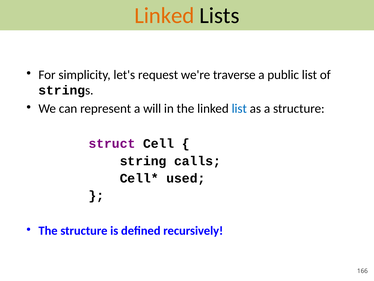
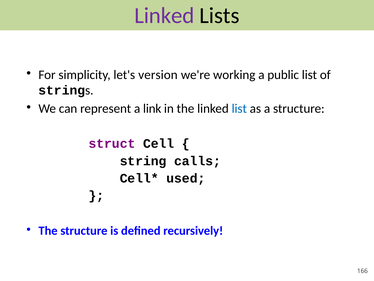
Linked colour: orange -> purple (164, 16)
request: request -> version (158, 75)
traverse: traverse -> working (234, 75)
will: will -> link (152, 108)
